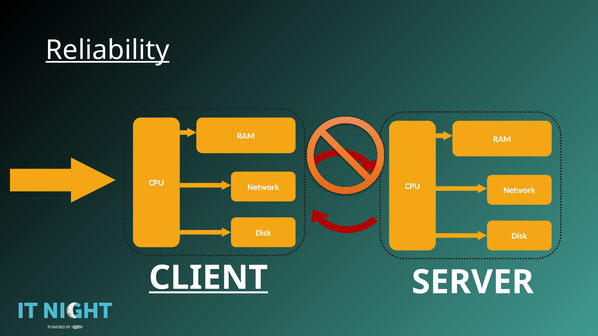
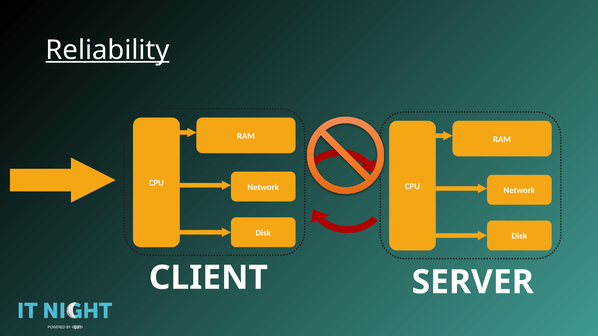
CLIENT underline: present -> none (208, 278)
